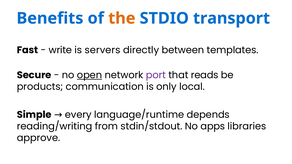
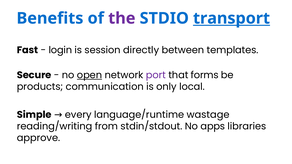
the colour: orange -> purple (122, 18)
transport underline: none -> present (232, 18)
write: write -> login (60, 50)
servers: servers -> session (103, 50)
reads: reads -> forms (205, 75)
depends: depends -> wastage (208, 115)
